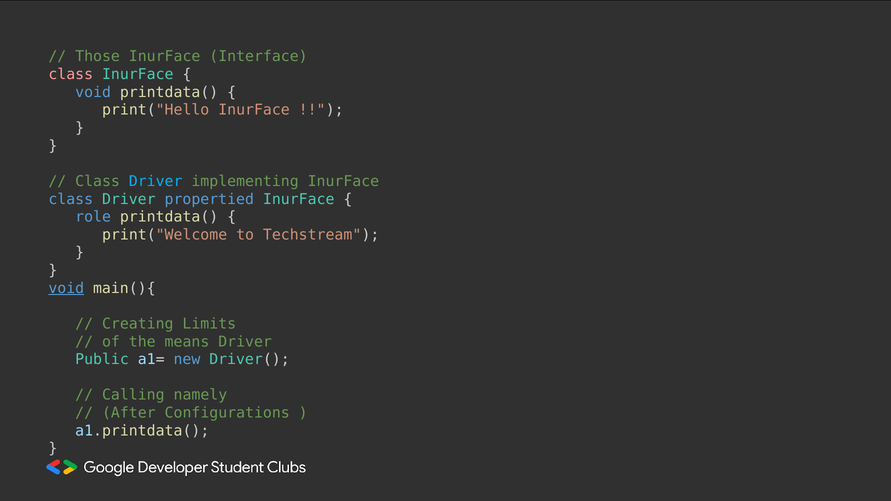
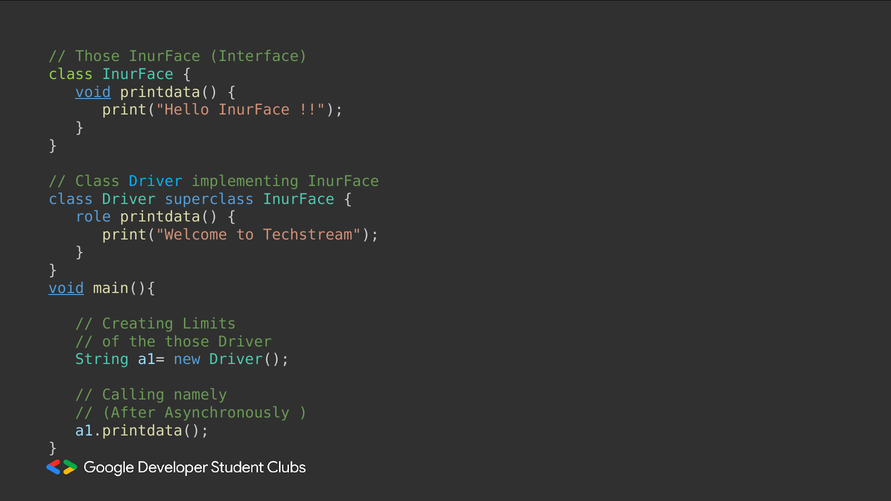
class colour: pink -> light green (71, 74)
void underline: none -> present (93, 92)
propertied: propertied -> superclass (209, 199)
the means: means -> those (187, 342)
Public: Public -> String (102, 360)
Configurations: Configurations -> Asynchronously (227, 413)
